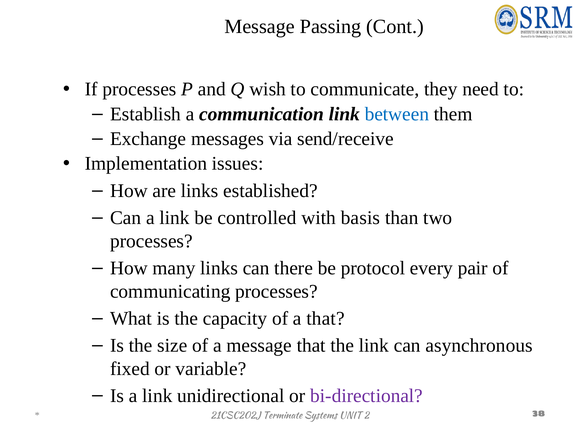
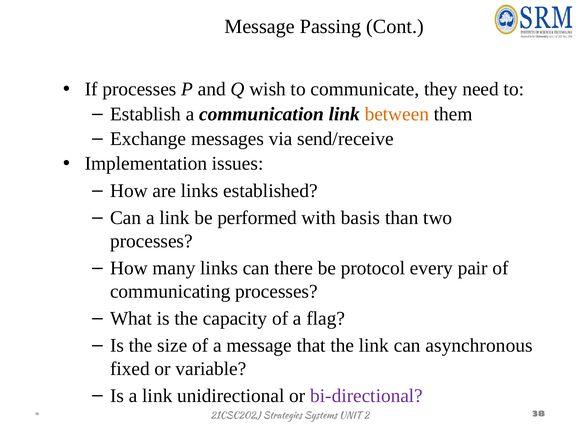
between colour: blue -> orange (397, 114)
controlled: controlled -> performed (257, 218)
a that: that -> flag (326, 318)
Terminate: Terminate -> Strategies (283, 415)
